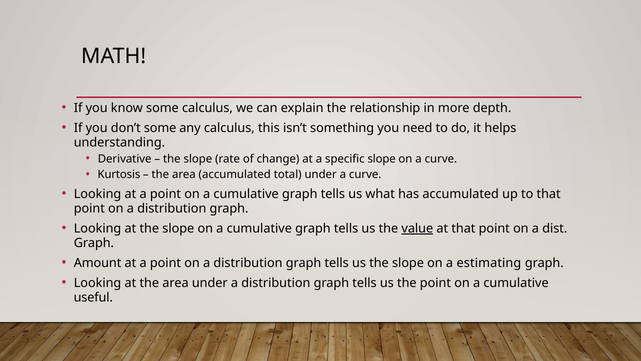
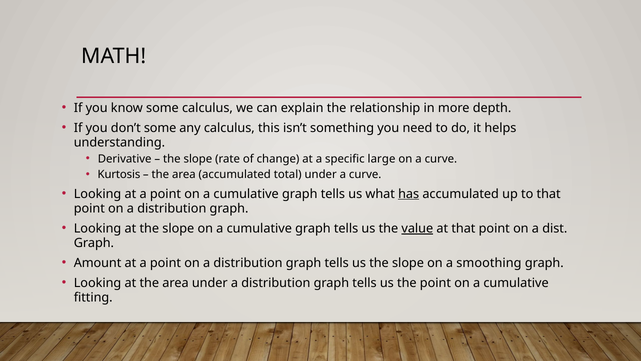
specific slope: slope -> large (381, 159)
has underline: none -> present (409, 194)
estimating: estimating -> smoothing (489, 263)
useful: useful -> fitting (93, 297)
